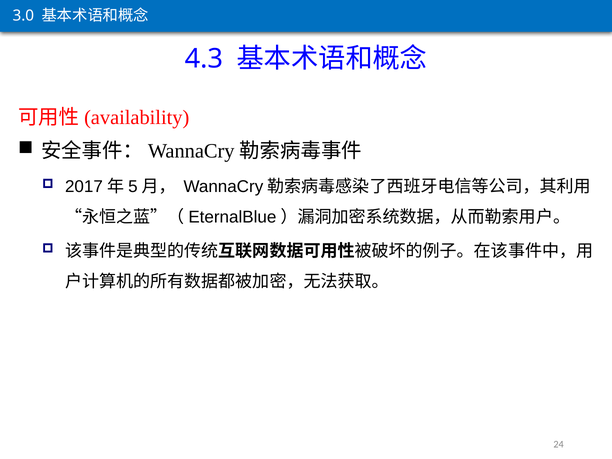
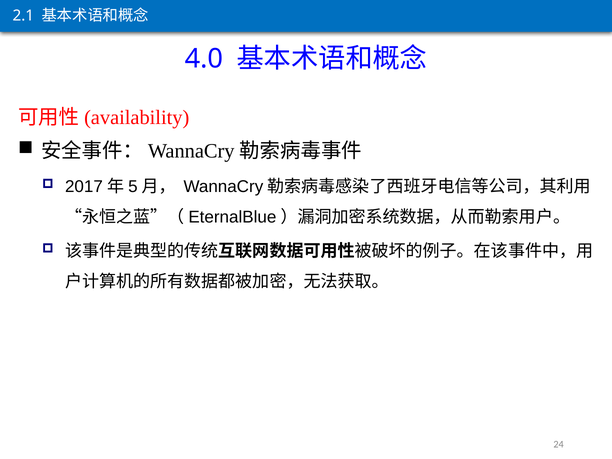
3.0: 3.0 -> 2.1 (23, 16)
4.3: 4.3 -> 4.0 (204, 59)
